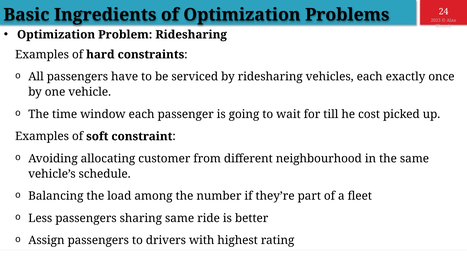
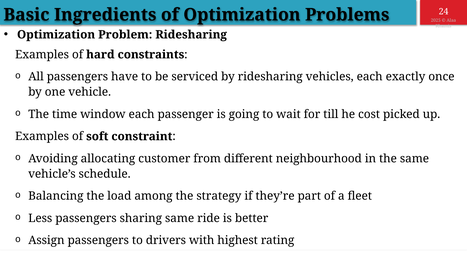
number: number -> strategy (219, 197)
